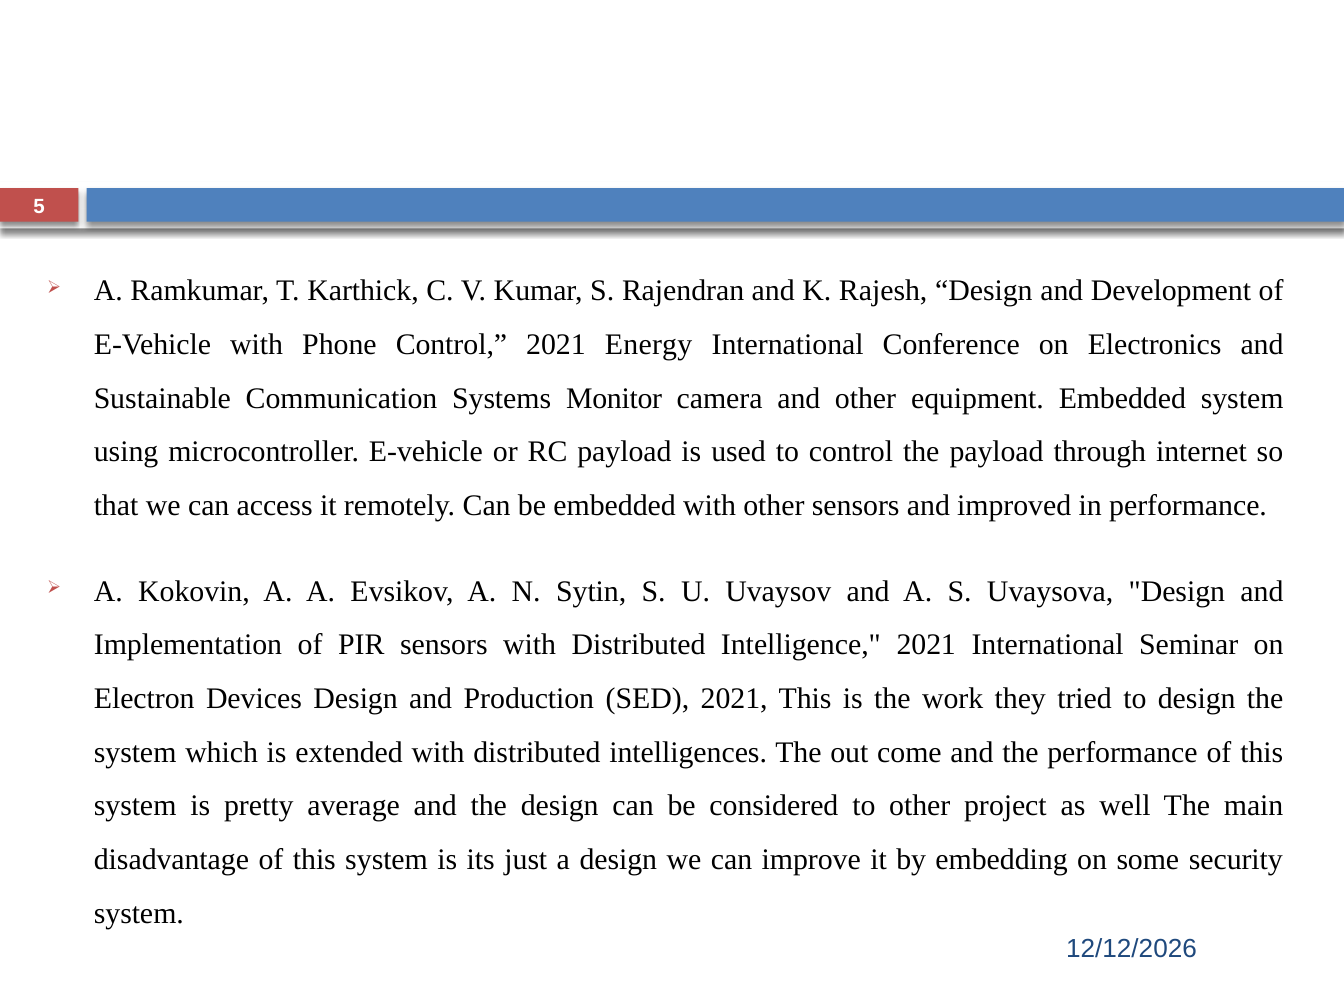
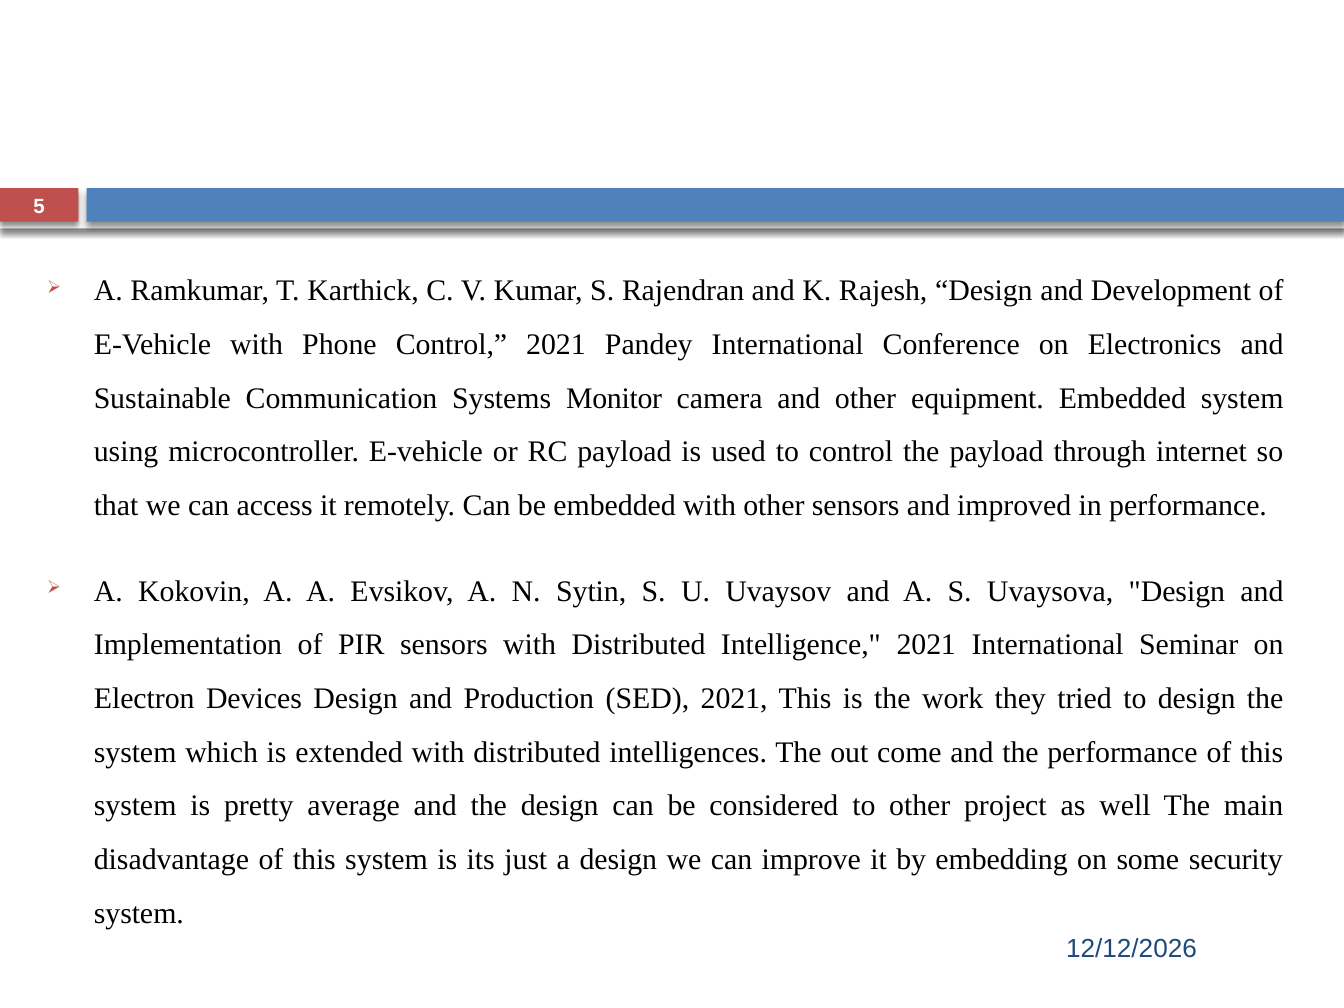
Energy: Energy -> Pandey (649, 345)
